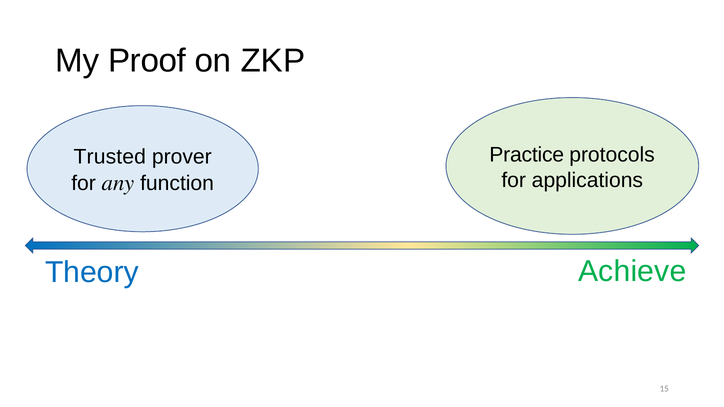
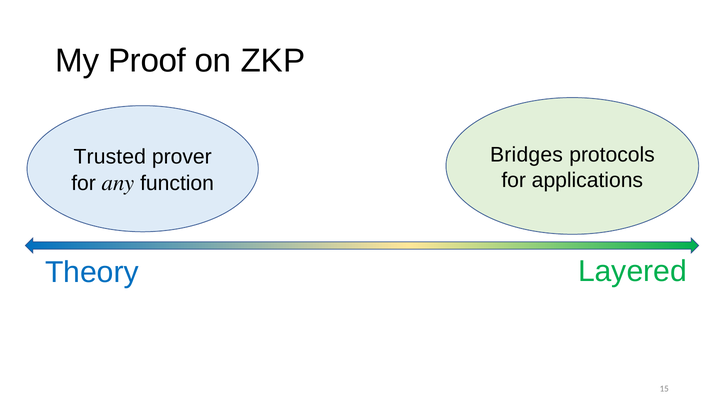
Practice: Practice -> Bridges (527, 155)
Achieve: Achieve -> Layered (632, 272)
